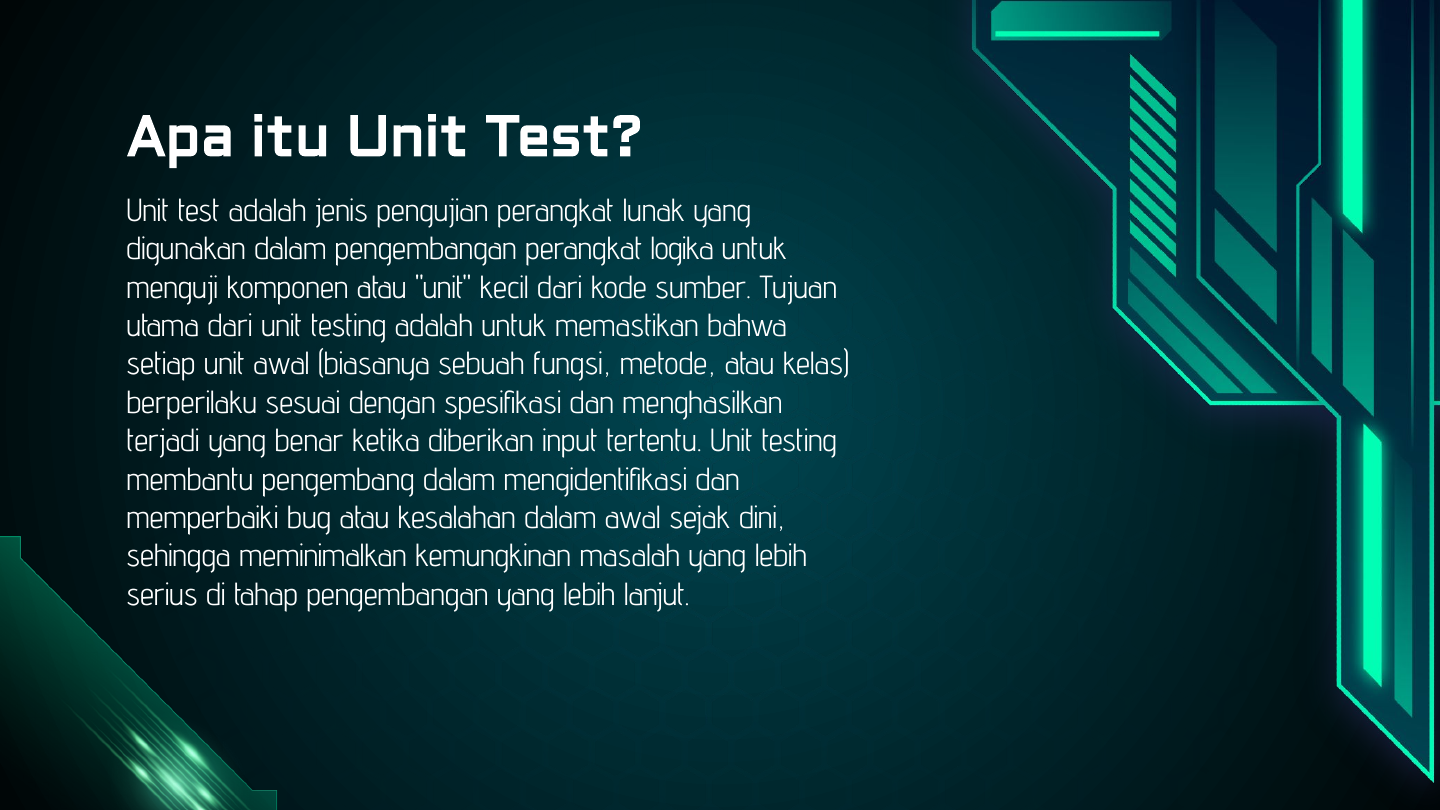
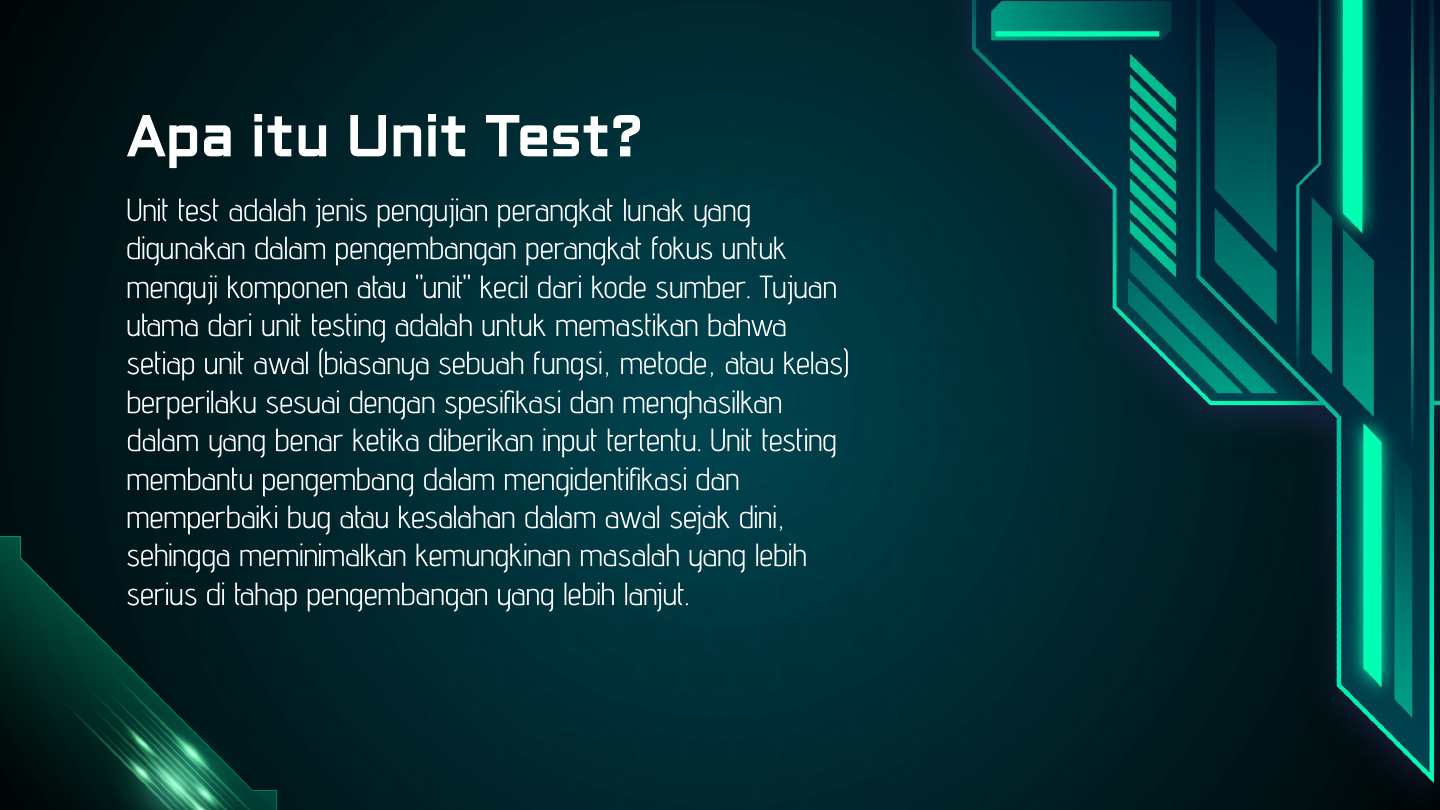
logika: logika -> fokus (682, 249)
terjadi: terjadi -> dalam (163, 441)
